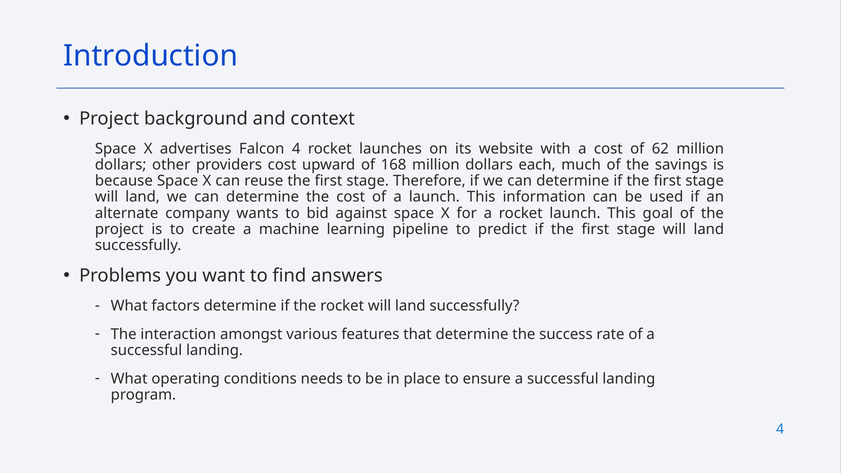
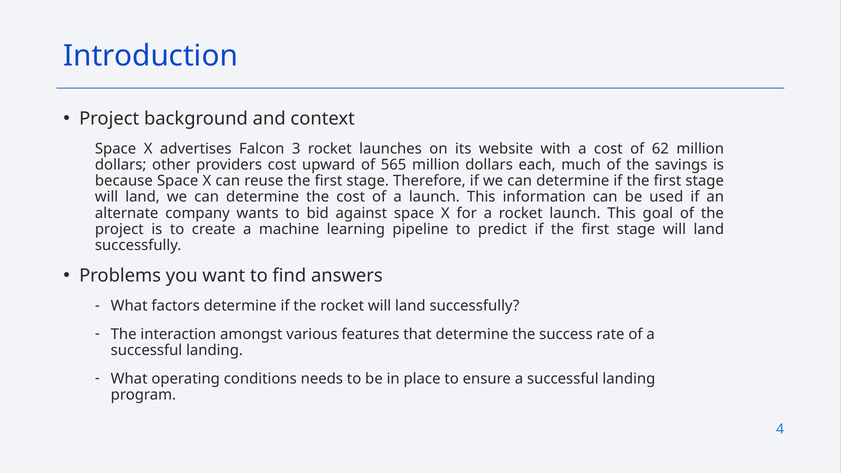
Falcon 4: 4 -> 3 (296, 149)
168: 168 -> 565 (394, 165)
